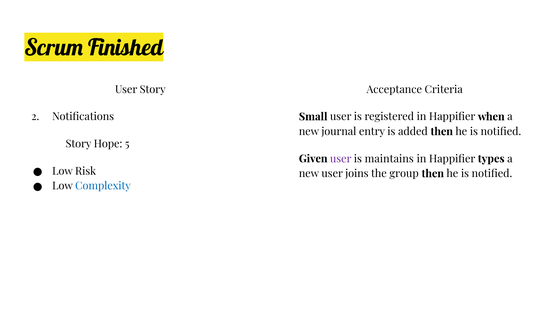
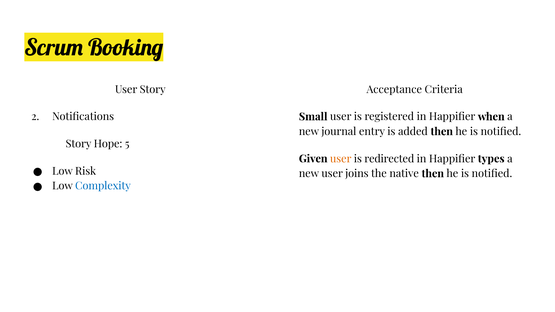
Finished: Finished -> Booking (126, 48)
user colour: purple -> orange (341, 159)
maintains: maintains -> redirected (389, 159)
group: group -> native (404, 174)
